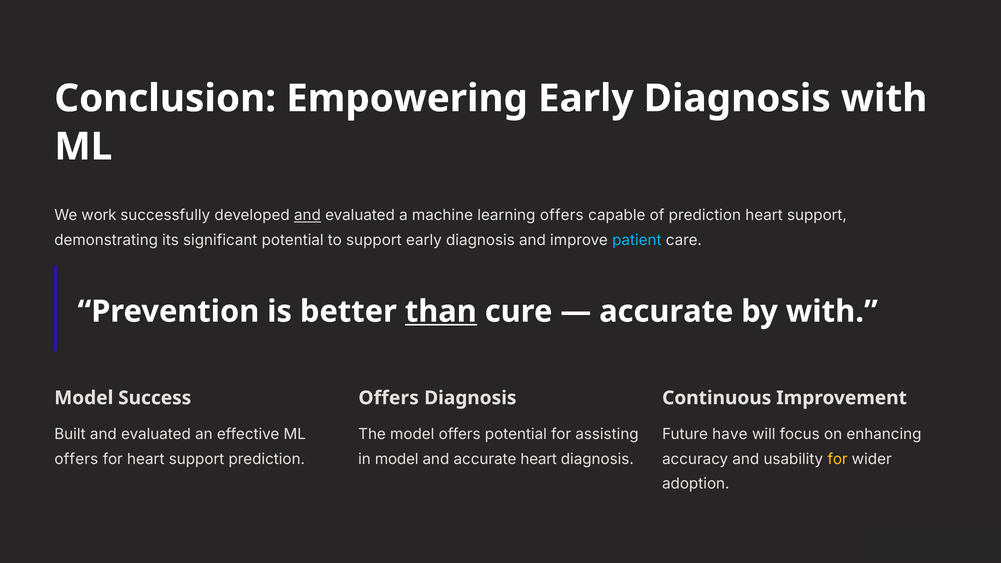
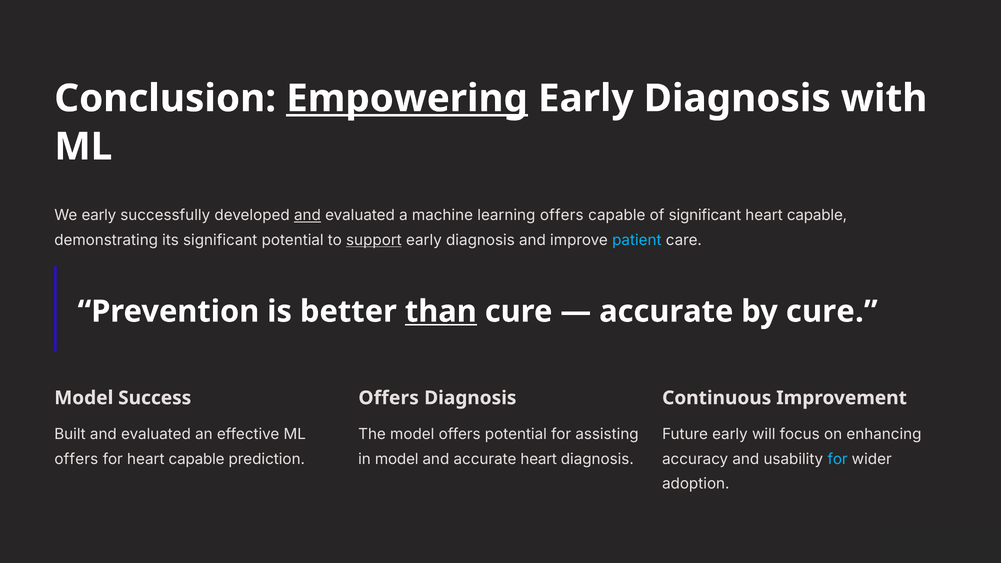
Empowering underline: none -> present (407, 98)
We work: work -> early (99, 215)
of prediction: prediction -> significant (705, 215)
support: support -> capable (817, 215)
support underline: none -> present (374, 240)
by with: with -> cure (832, 312)
Future have: have -> early (730, 434)
for heart support: support -> capable (197, 459)
for colour: yellow -> light blue (838, 459)
